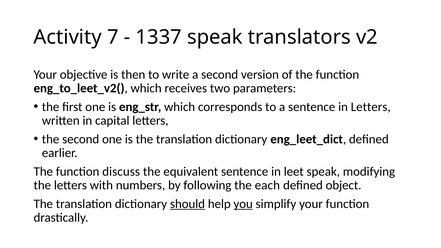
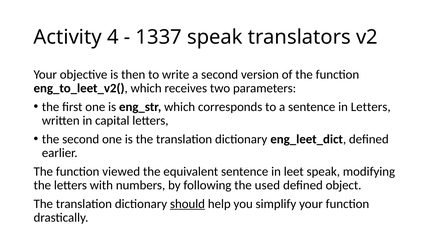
7: 7 -> 4 (113, 37)
discuss: discuss -> viewed (121, 172)
each: each -> used (267, 185)
you underline: present -> none (243, 204)
